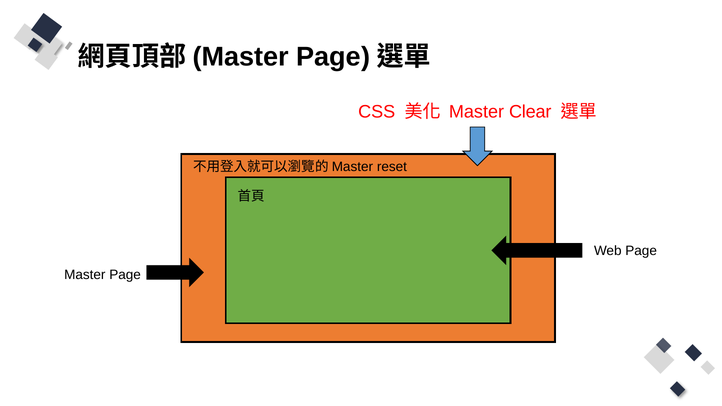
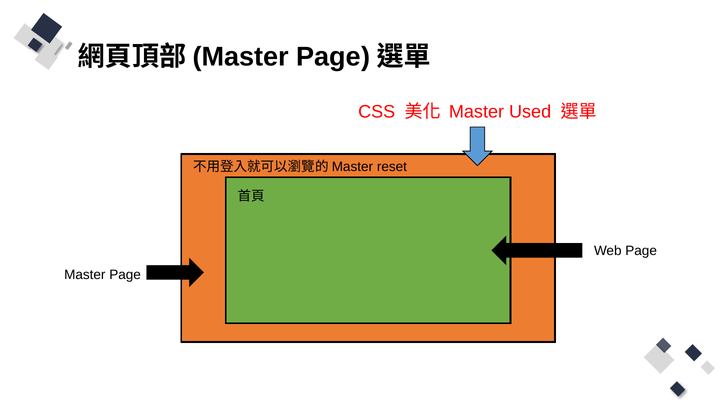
Clear: Clear -> Used (530, 112)
